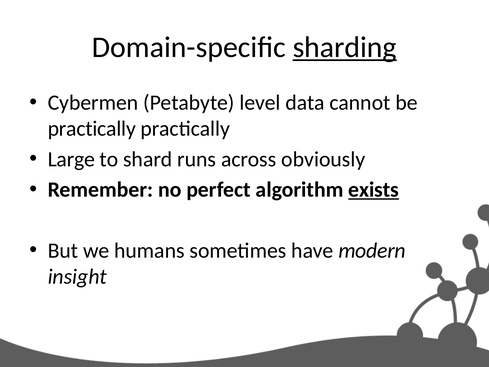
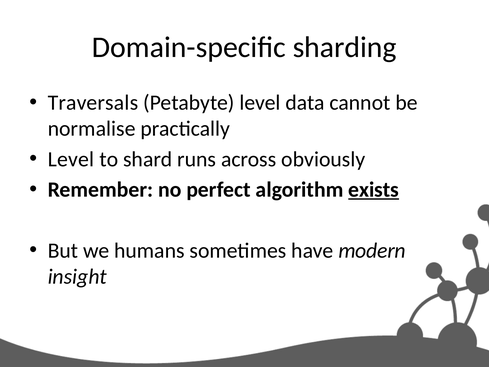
sharding underline: present -> none (345, 47)
Cybermen: Cybermen -> Traversals (93, 103)
practically: practically -> normalise (92, 129)
Large: Large -> Level (71, 159)
